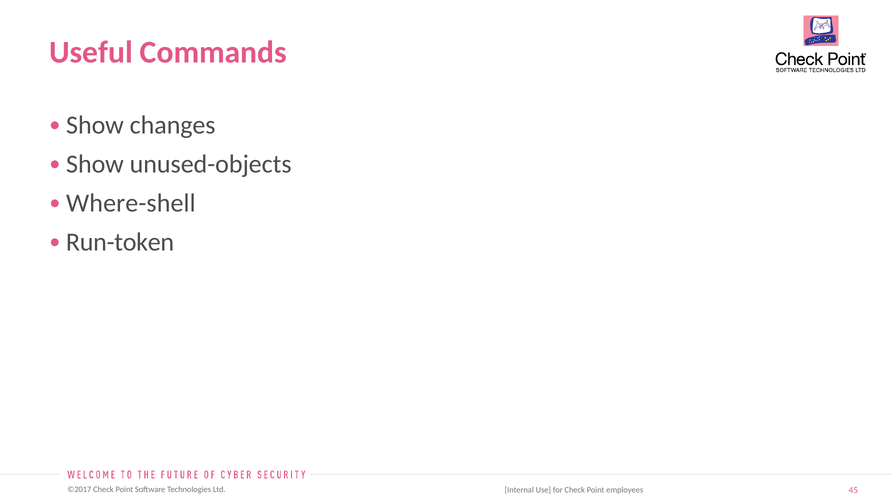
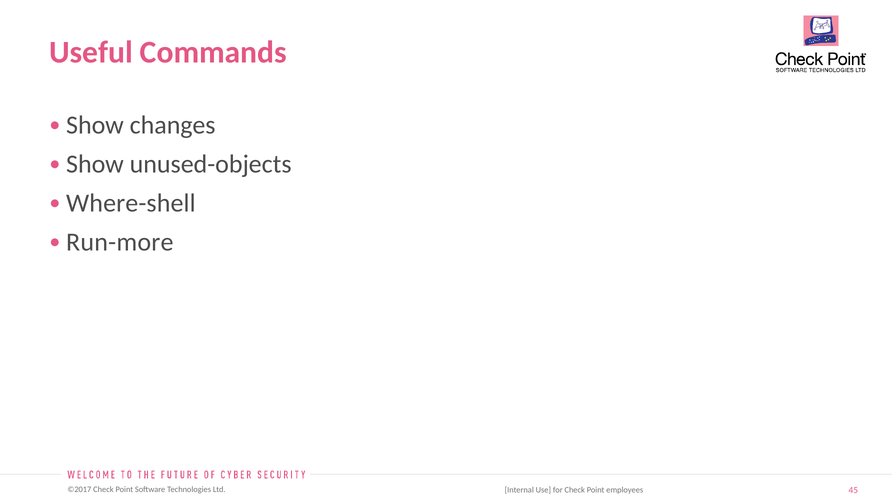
Run-token: Run-token -> Run-more (120, 242)
